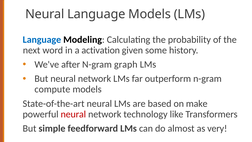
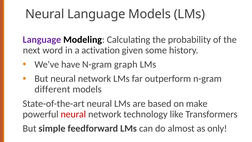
Language colour: blue -> purple (42, 40)
after: after -> have (71, 64)
compute: compute -> different (52, 89)
very: very -> only (217, 128)
